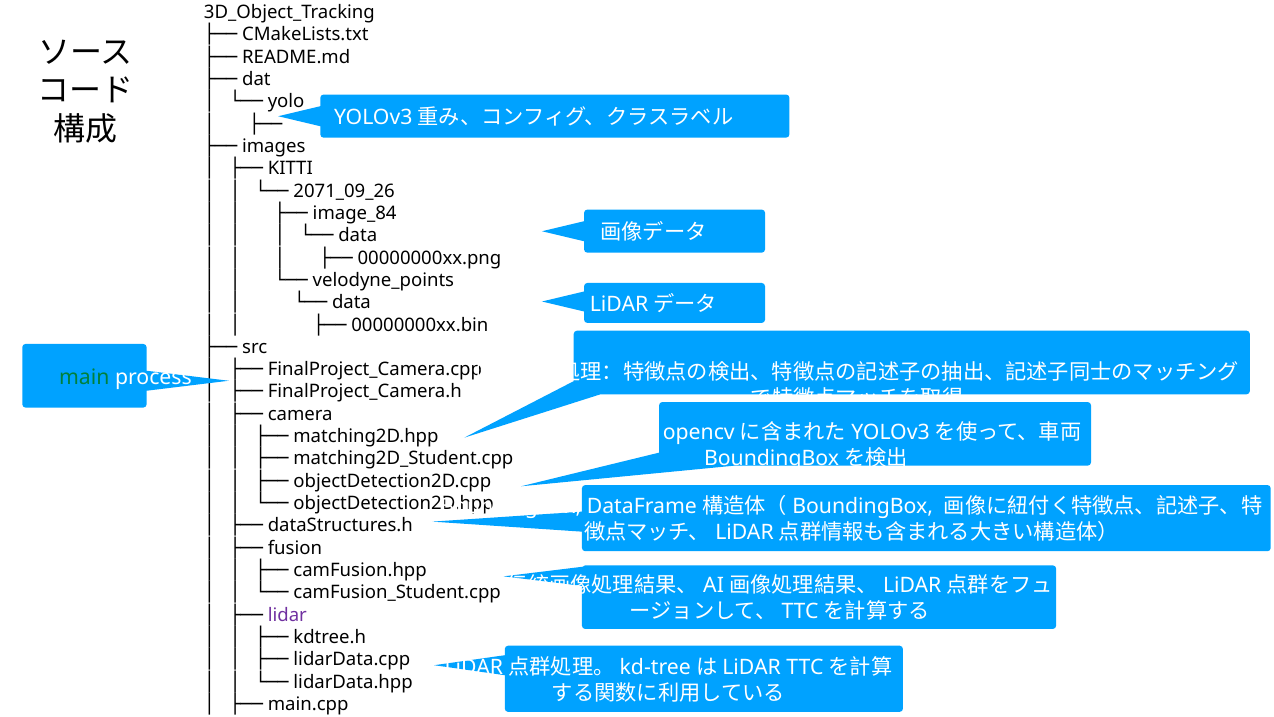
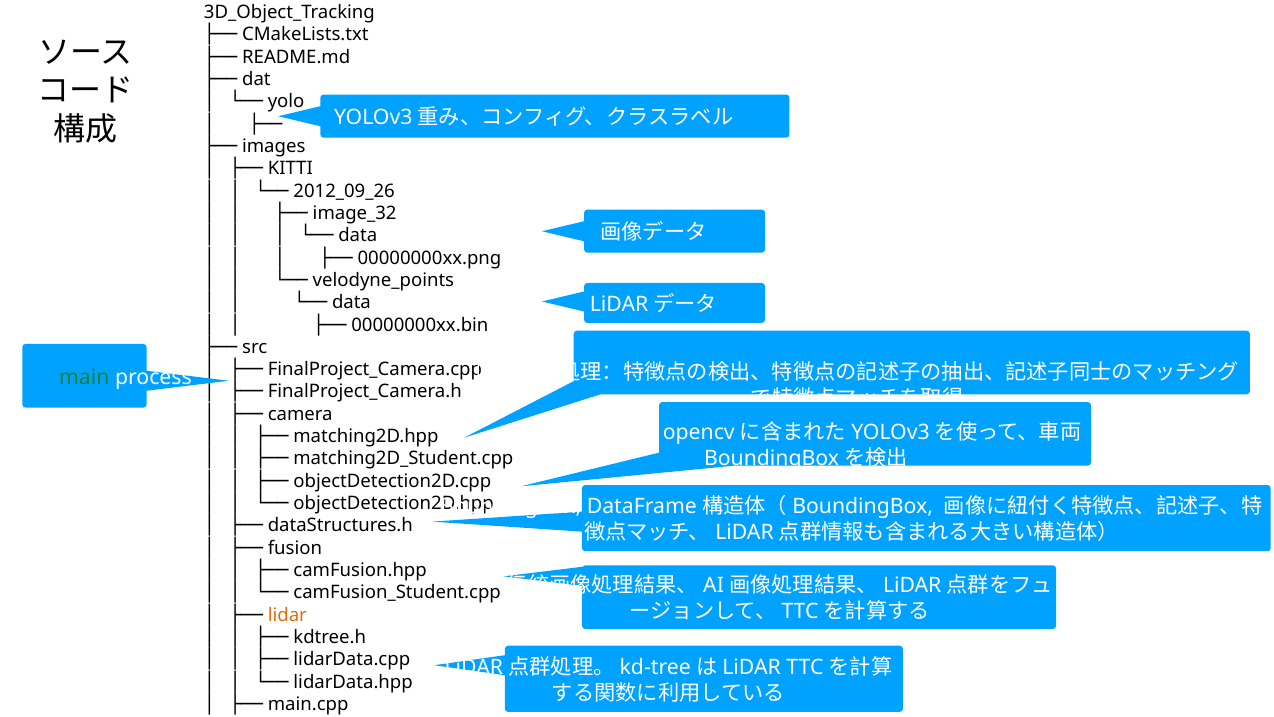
2071_09_26: 2071_09_26 -> 2012_09_26 (344, 191)
image_84: image_84 -> image_32 (355, 213)
lidar colour: purple -> orange (287, 615)
